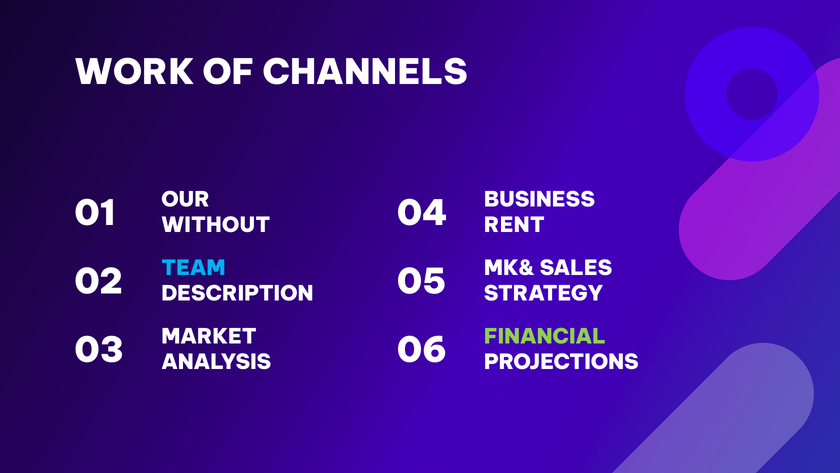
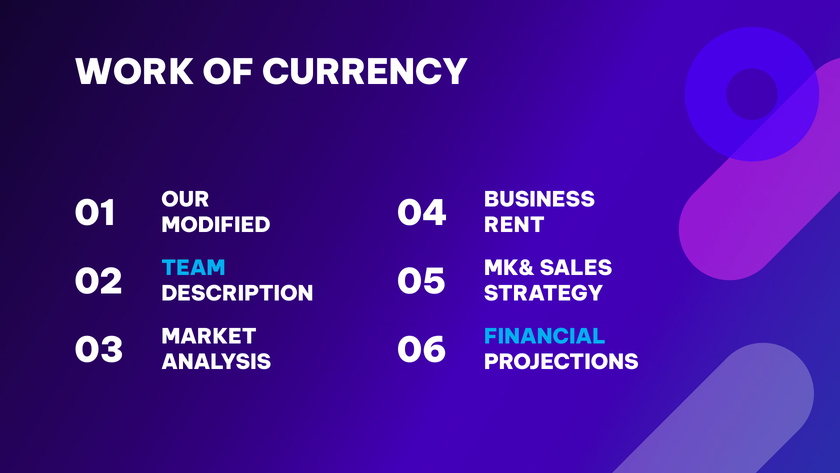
CHANNELS: CHANNELS -> CURRENCY (365, 73)
WITHOUT: WITHOUT -> MODIFIED (216, 225)
FINANCIAL colour: light green -> light blue (545, 337)
